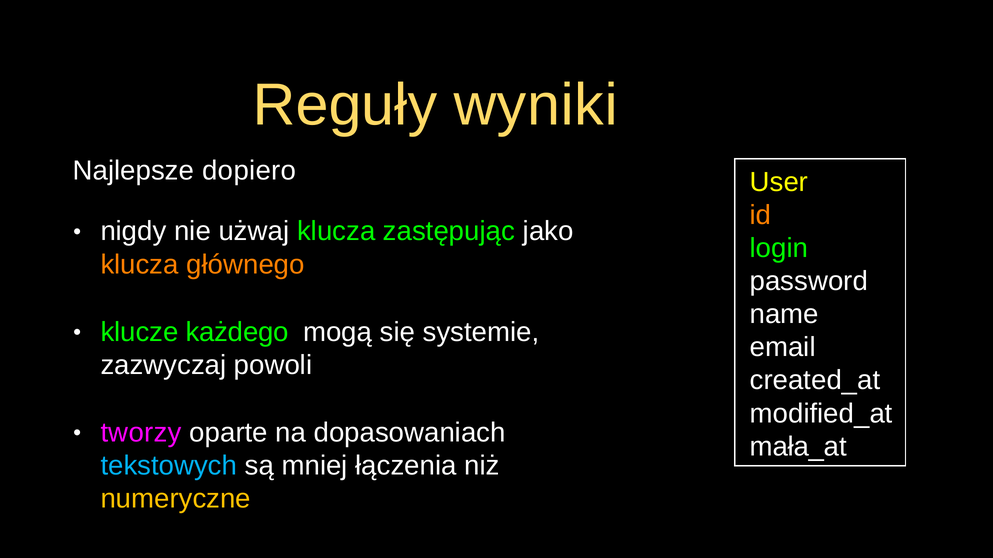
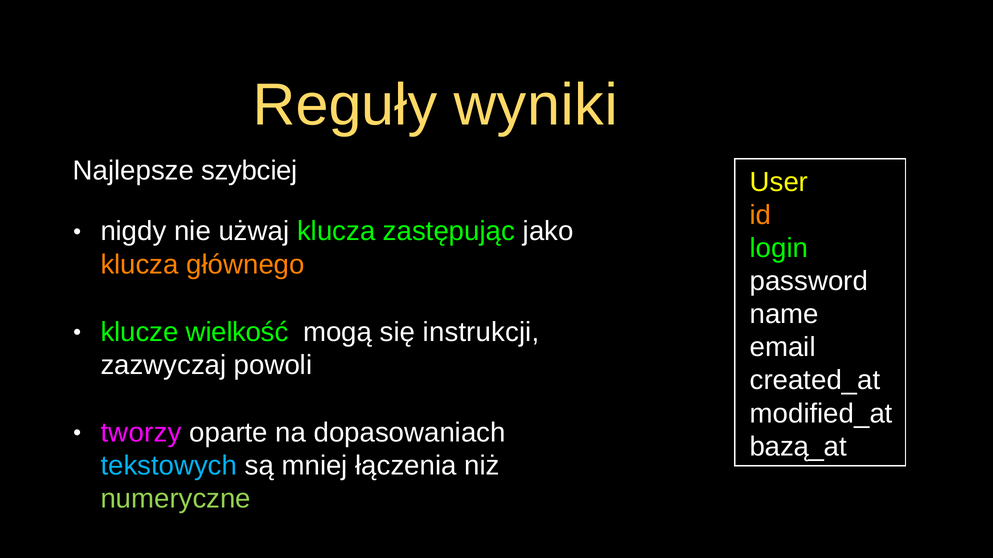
dopiero: dopiero -> szybciej (249, 171)
każdego: każdego -> wielkość (237, 332)
systemie: systemie -> instrukcji (481, 332)
mała_at: mała_at -> bazą_at (798, 447)
numeryczne colour: yellow -> light green (176, 499)
